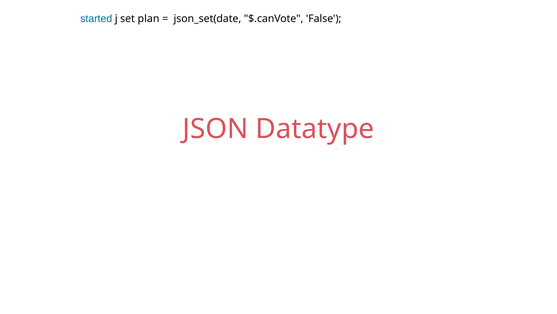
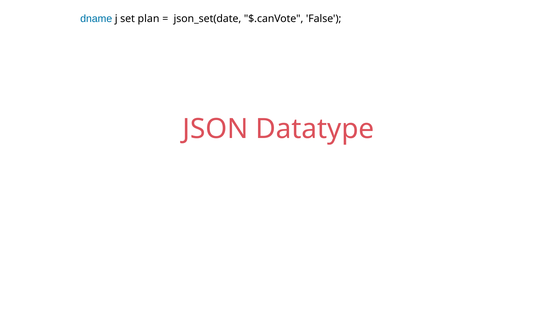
started: started -> dname (96, 19)
